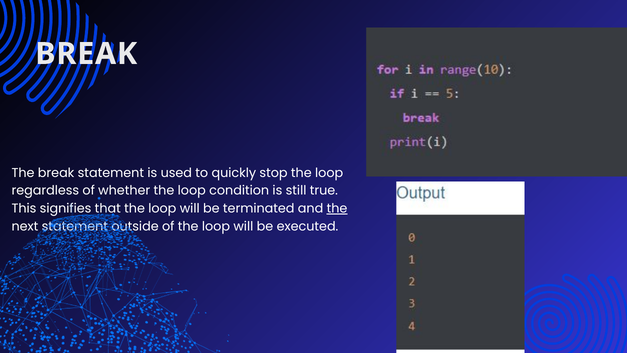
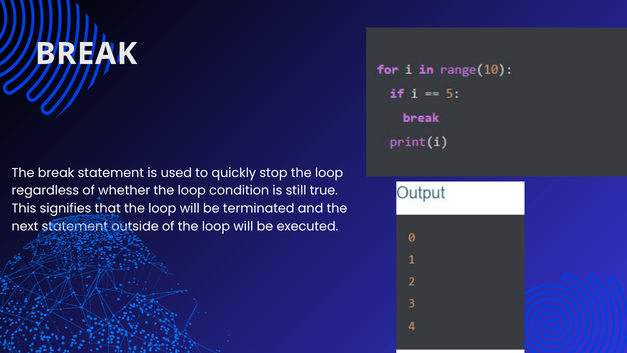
the underline: present -> none (337, 208)
